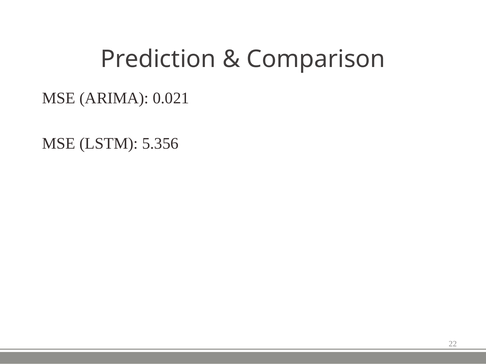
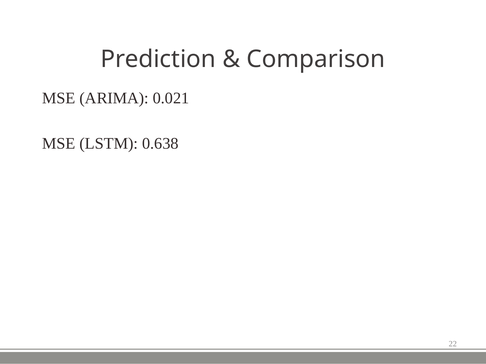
5.356: 5.356 -> 0.638 (160, 144)
